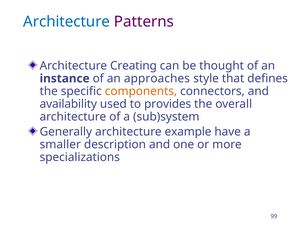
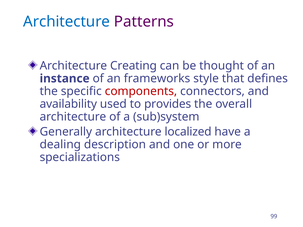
approaches: approaches -> frameworks (157, 79)
components colour: orange -> red (141, 91)
example: example -> localized (188, 132)
smaller: smaller -> dealing (60, 145)
